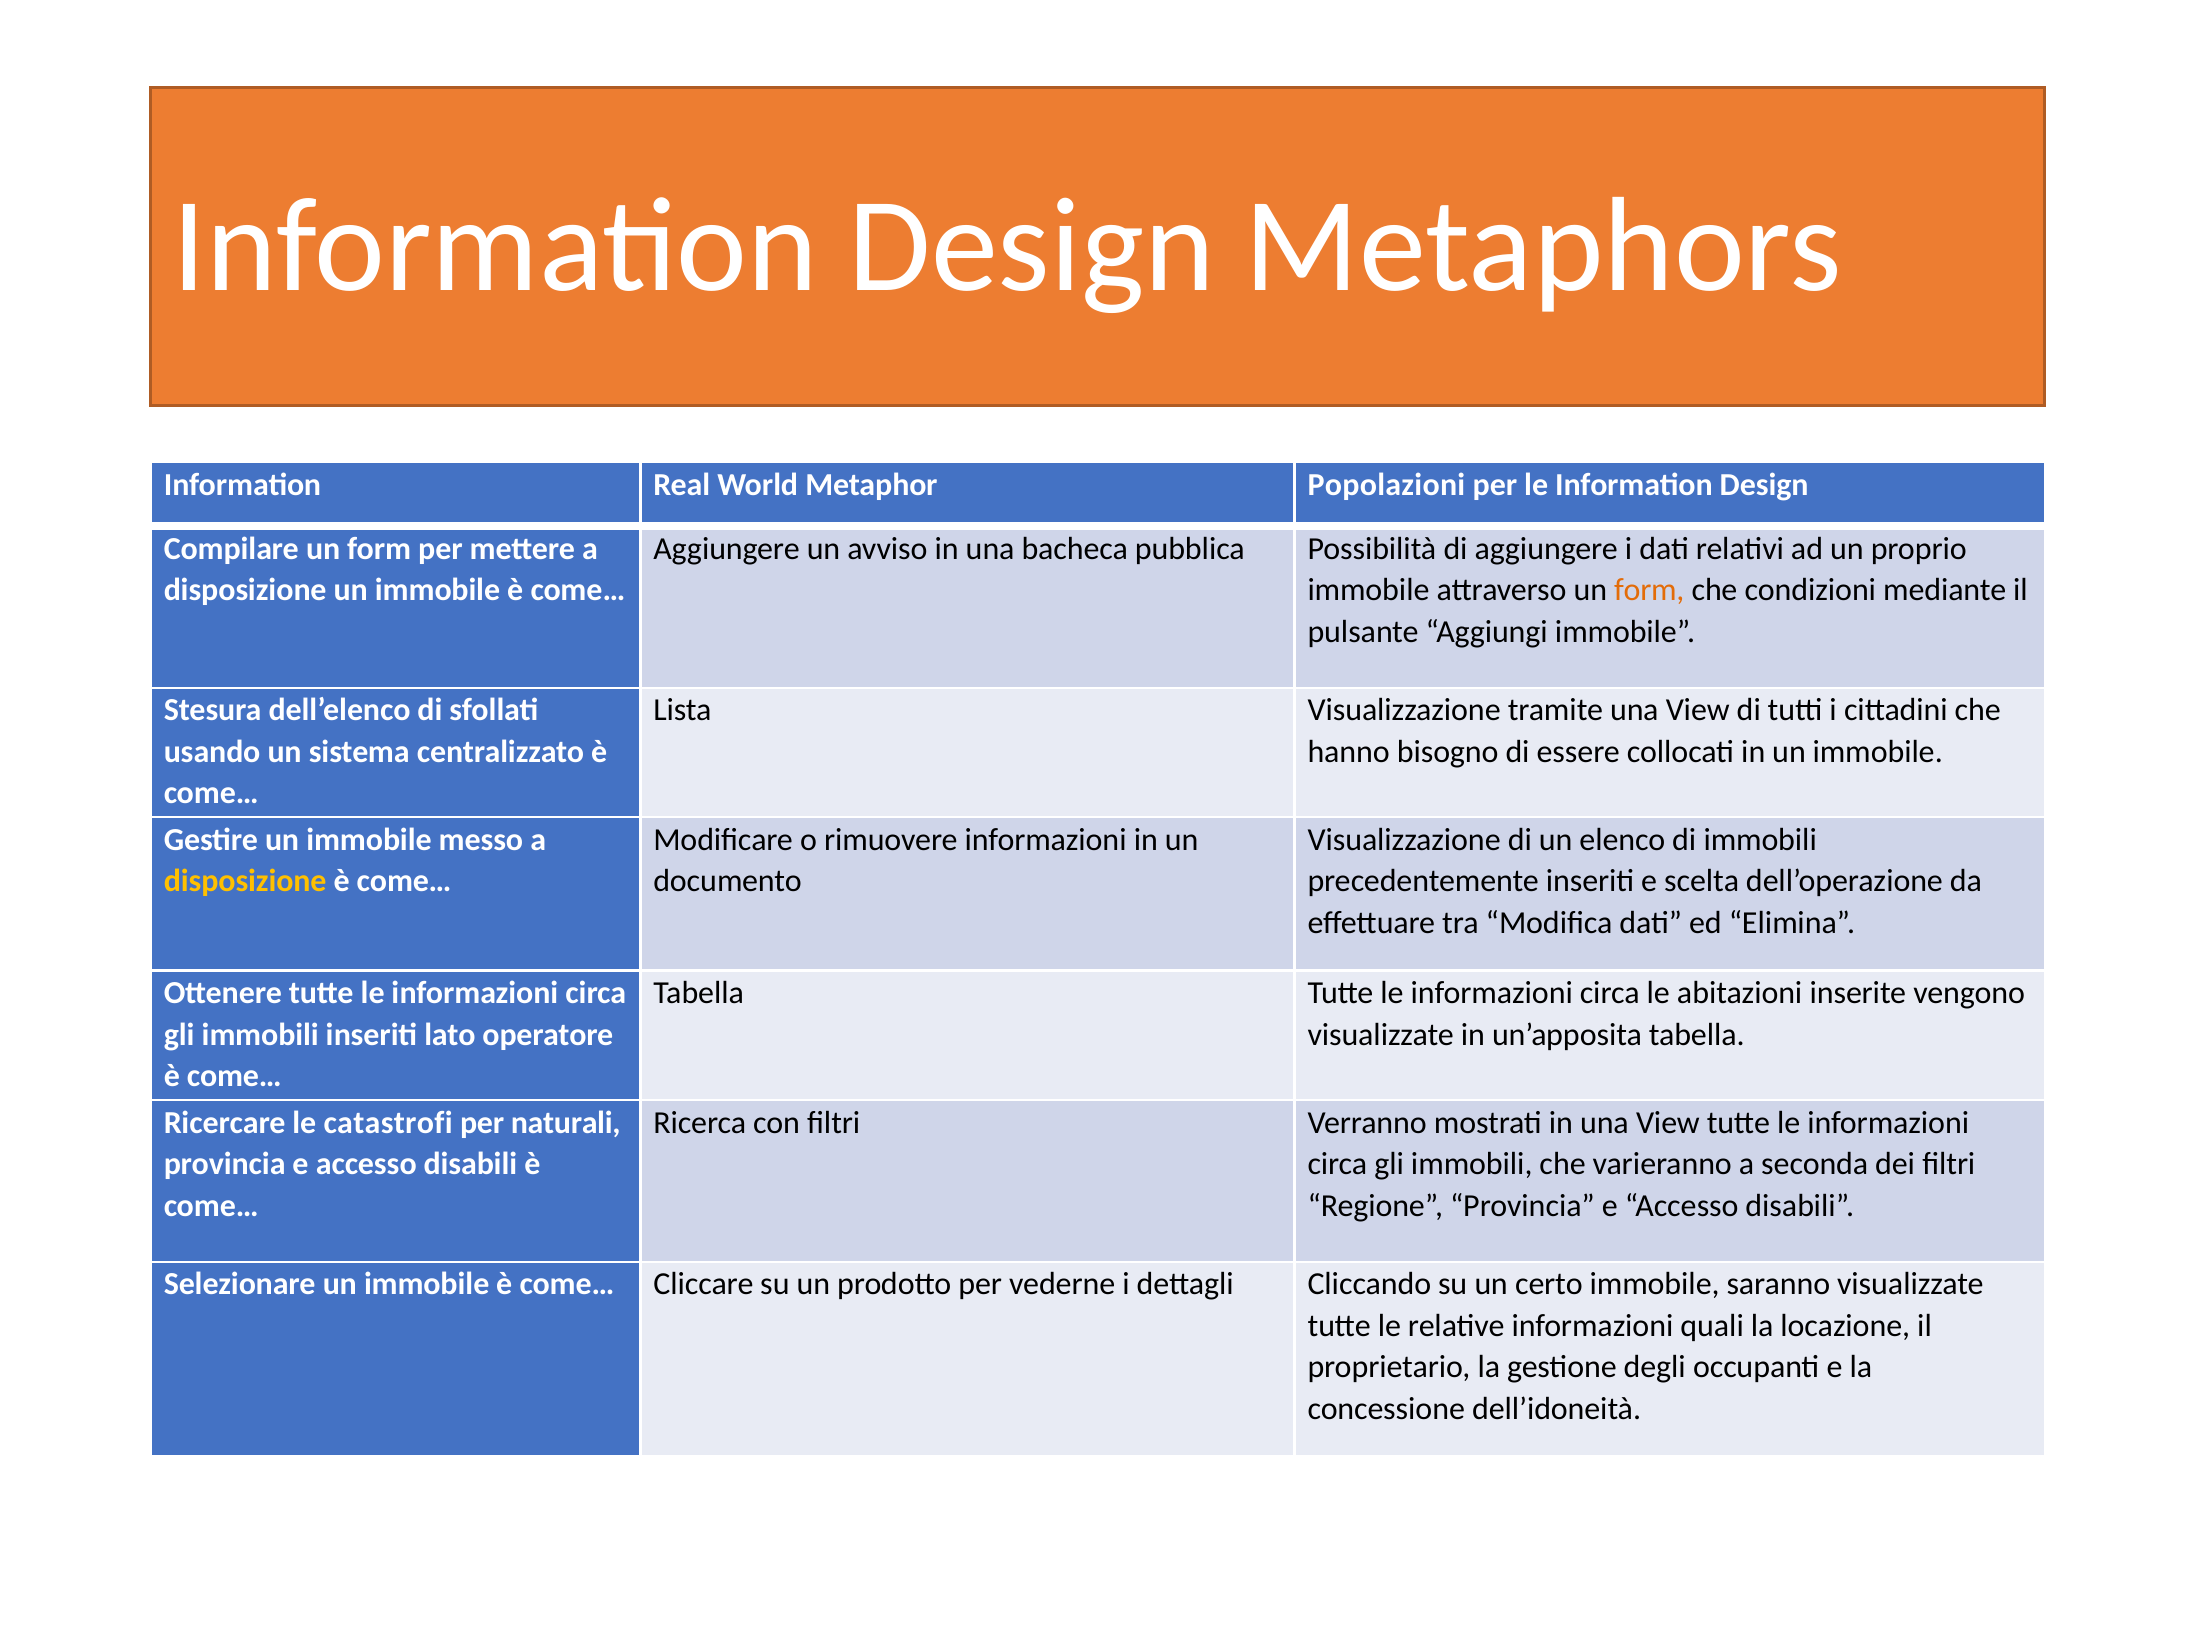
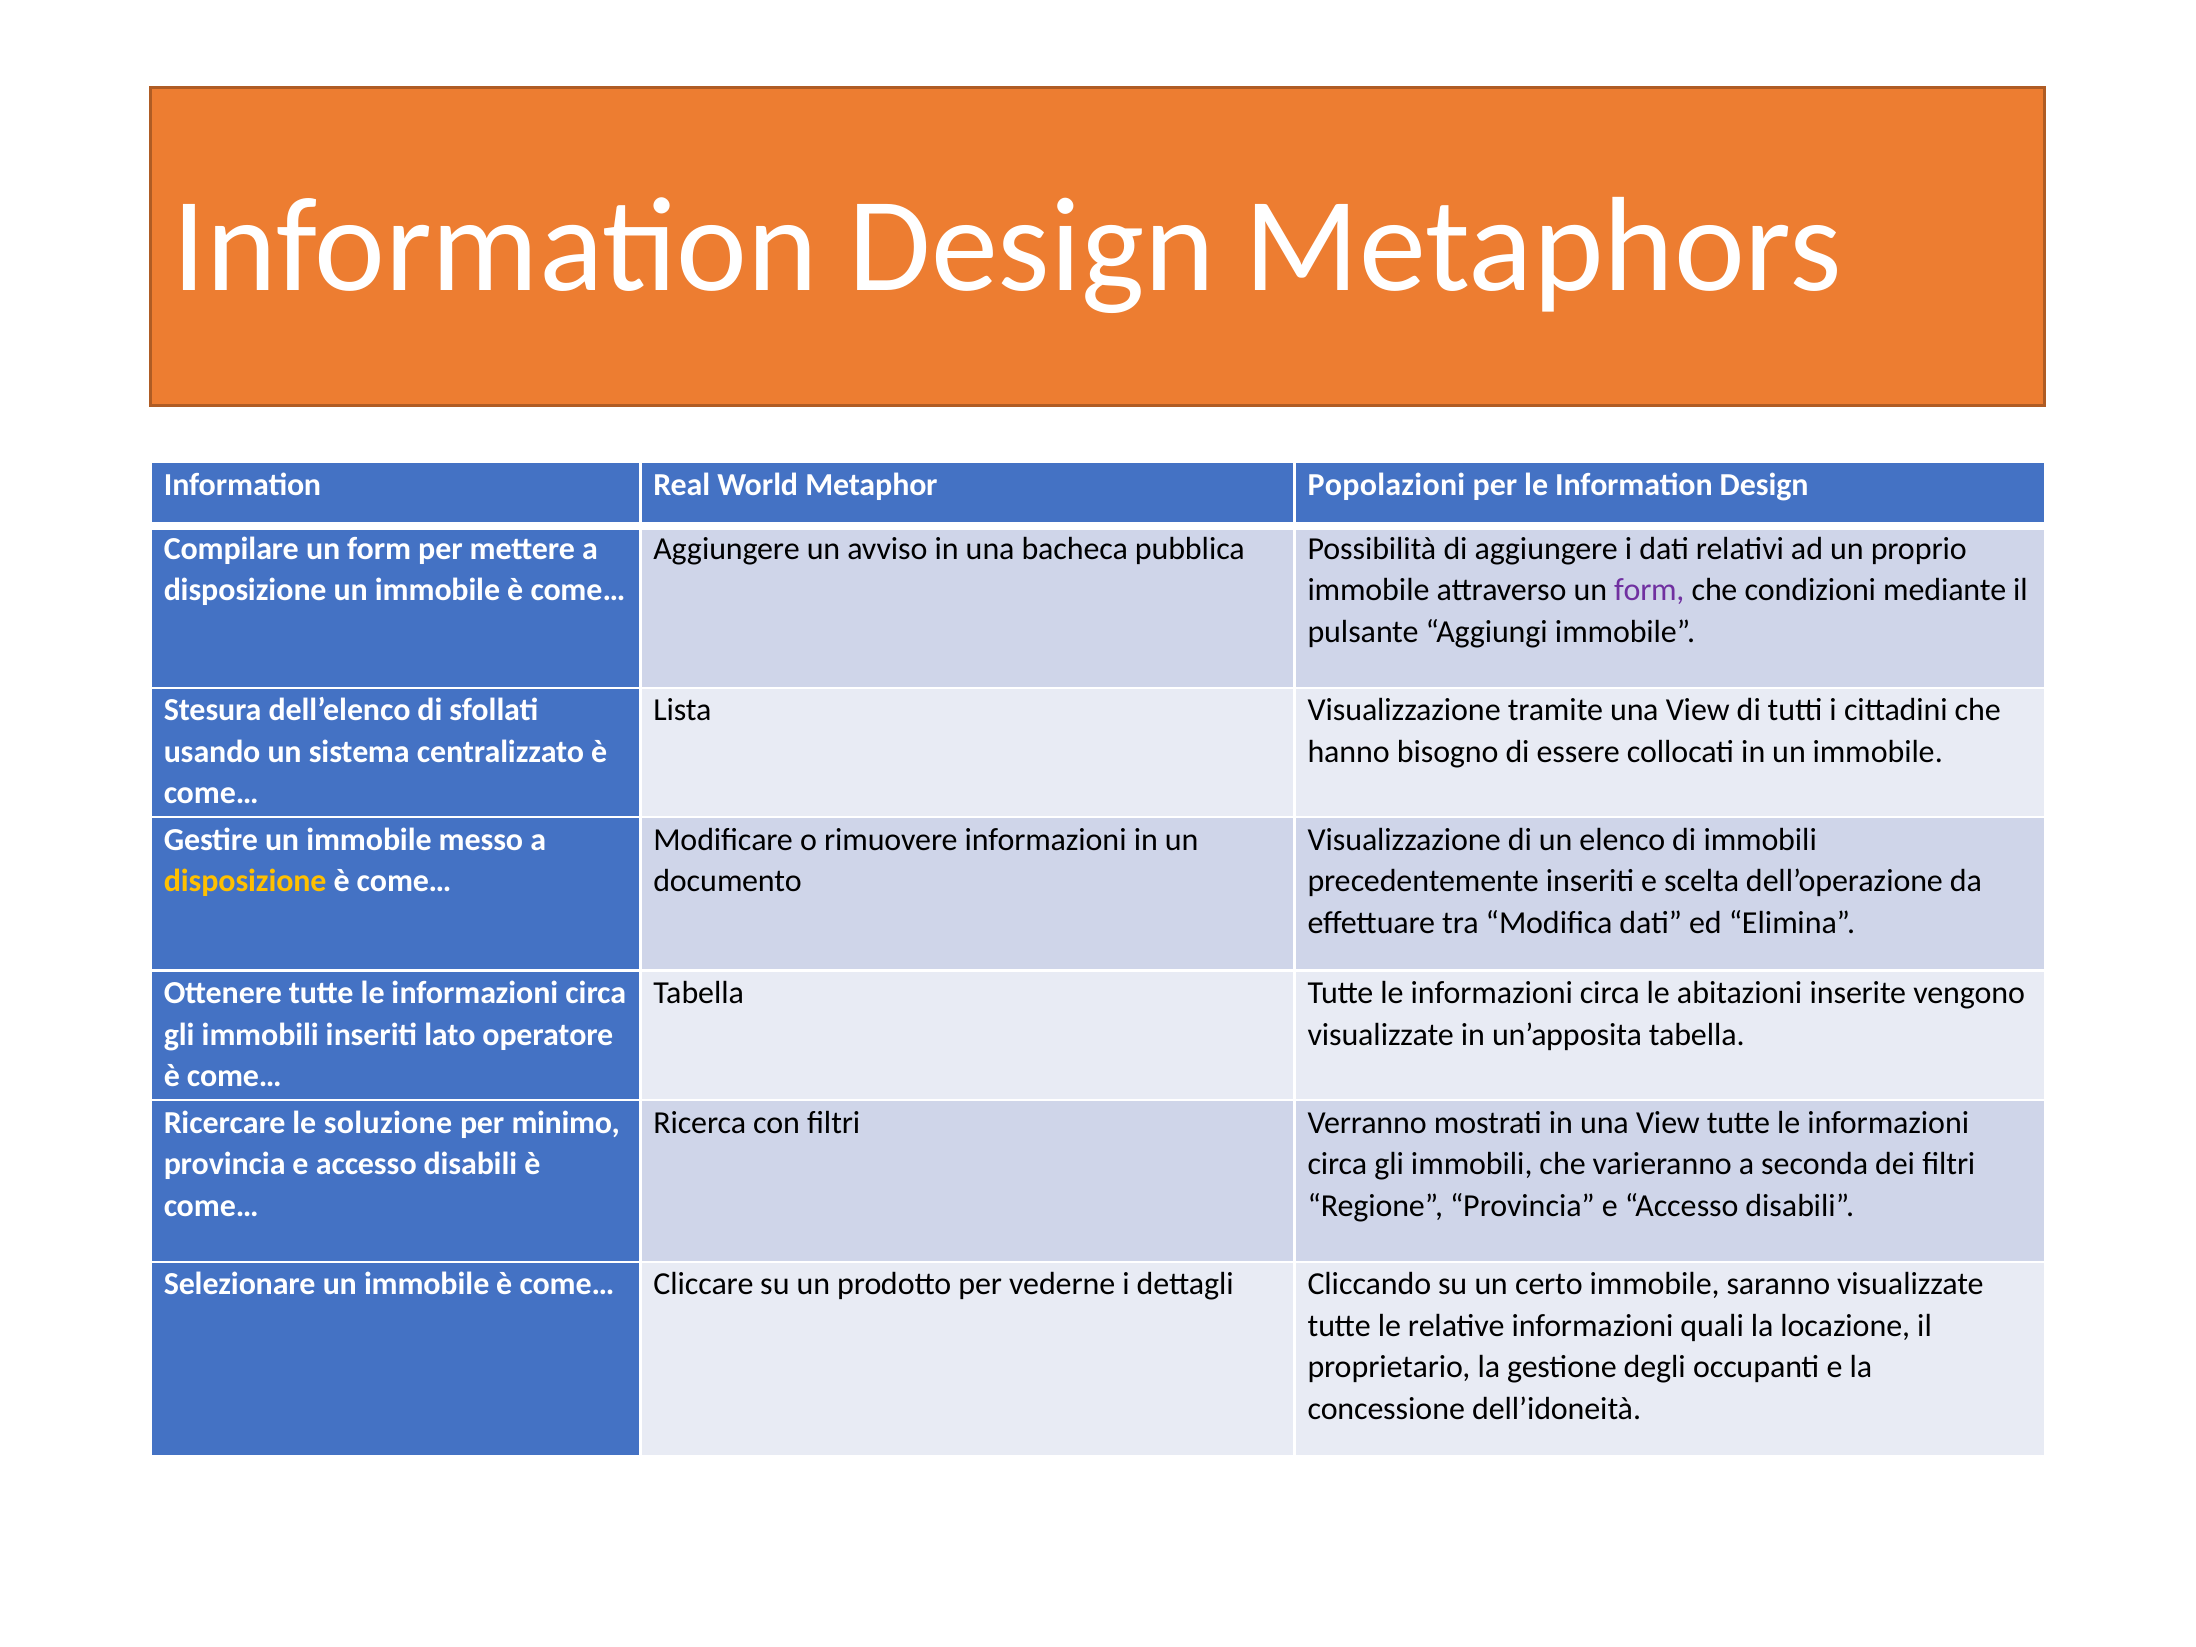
form colour: orange -> purple (1649, 590)
catastrofi: catastrofi -> soluzione (388, 1122)
naturali: naturali -> minimo (566, 1122)
